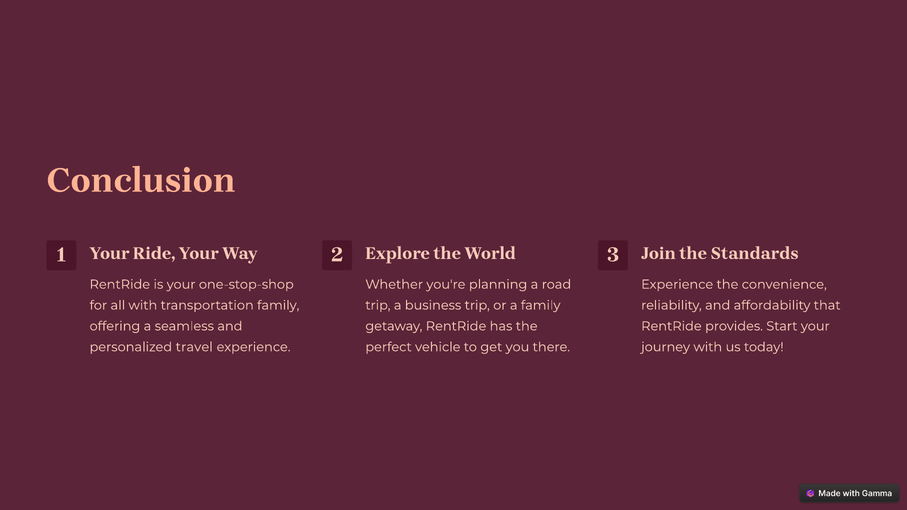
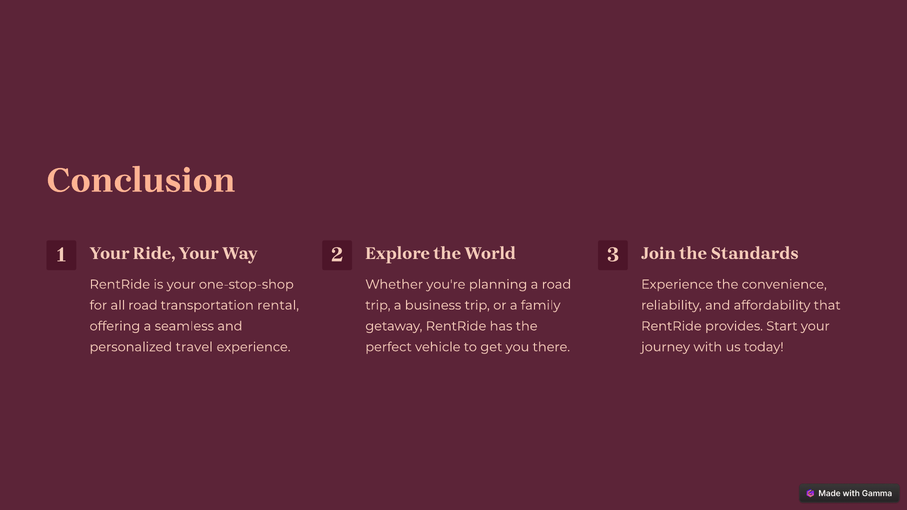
all with: with -> road (143, 305)
transportation family: family -> rental (278, 305)
